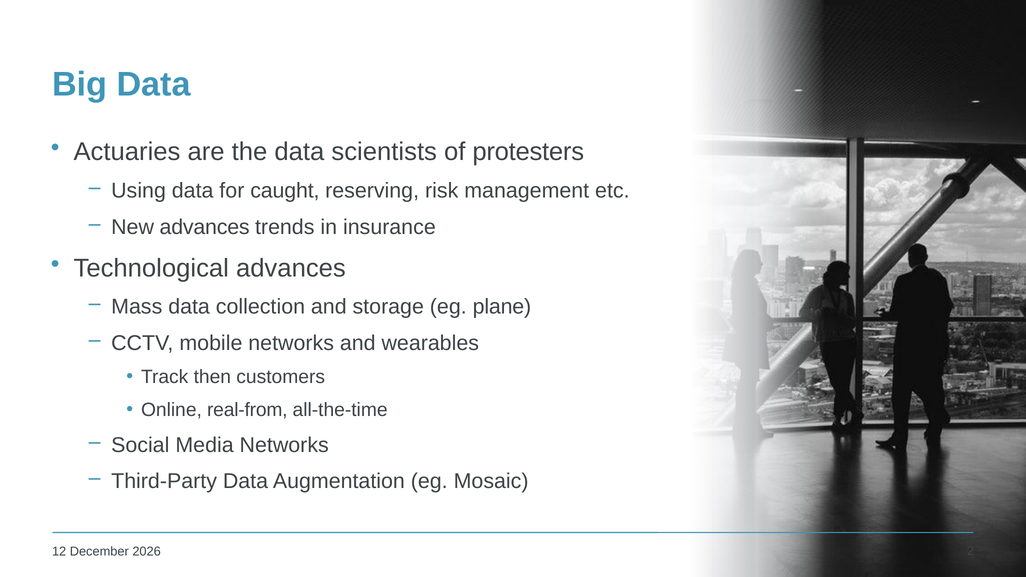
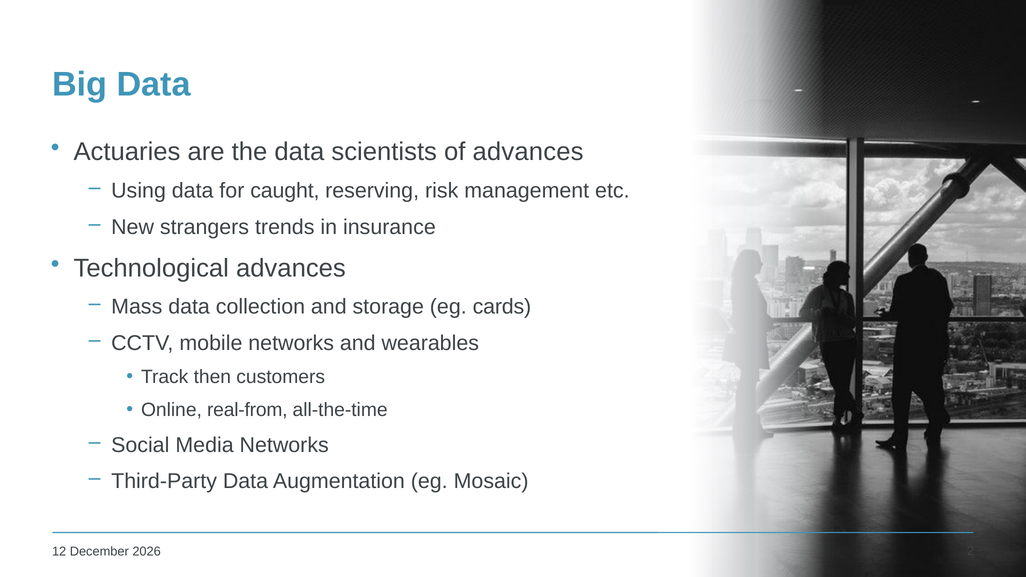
of protesters: protesters -> advances (528, 152)
New advances: advances -> strangers (204, 227)
plane: plane -> cards (502, 307)
